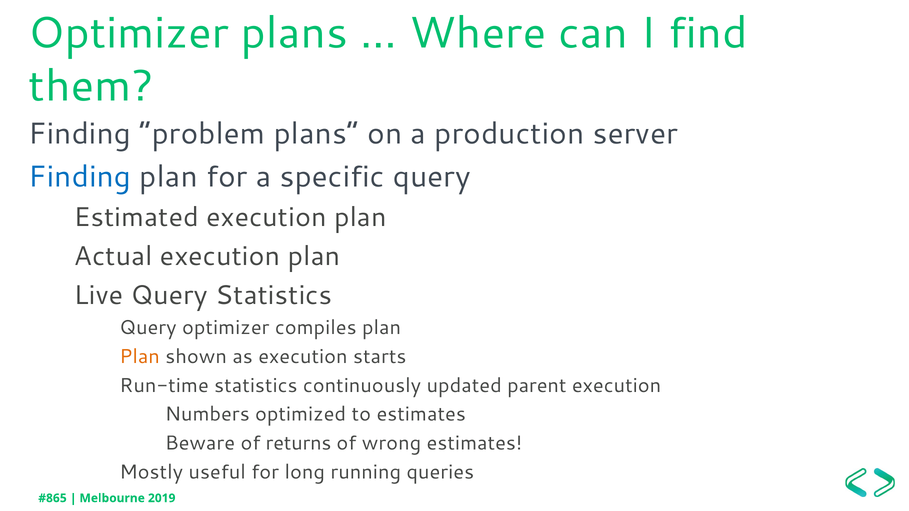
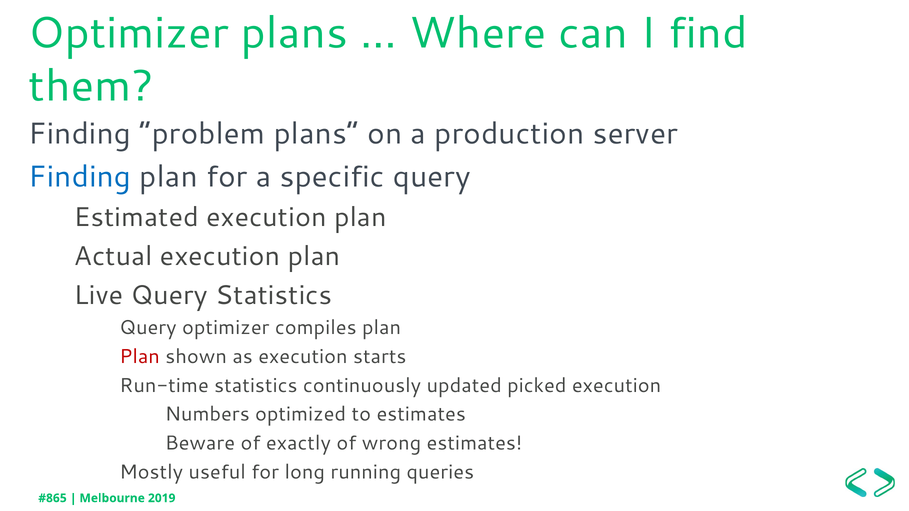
Plan colour: orange -> red (140, 357)
parent: parent -> picked (537, 386)
returns: returns -> exactly (298, 443)
